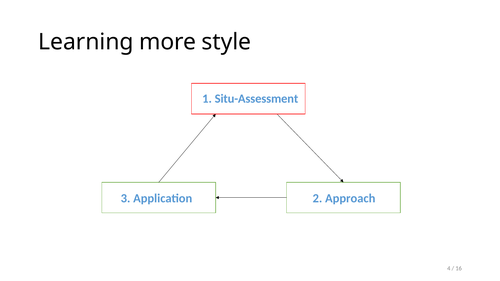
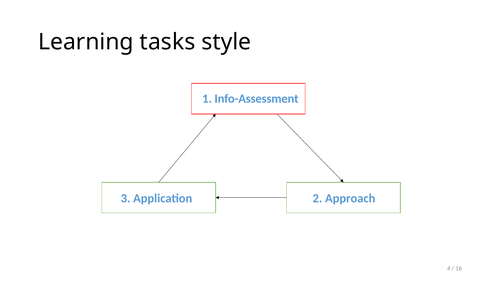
more: more -> tasks (168, 42)
Situ-Assessment: Situ-Assessment -> Info-Assessment (256, 99)
